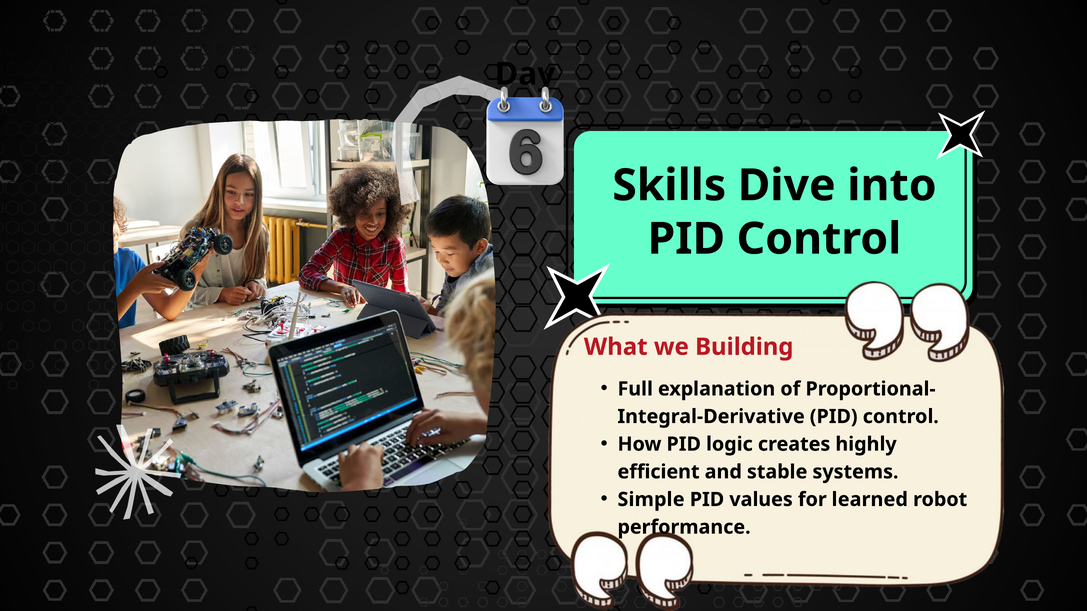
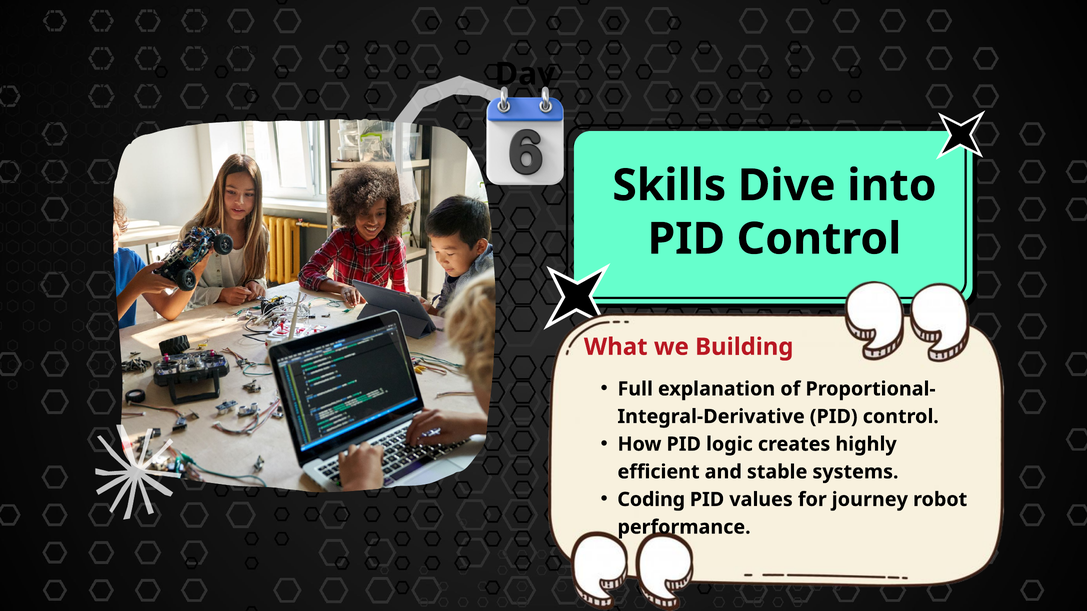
Simple: Simple -> Coding (651, 500)
learned: learned -> journey (870, 500)
